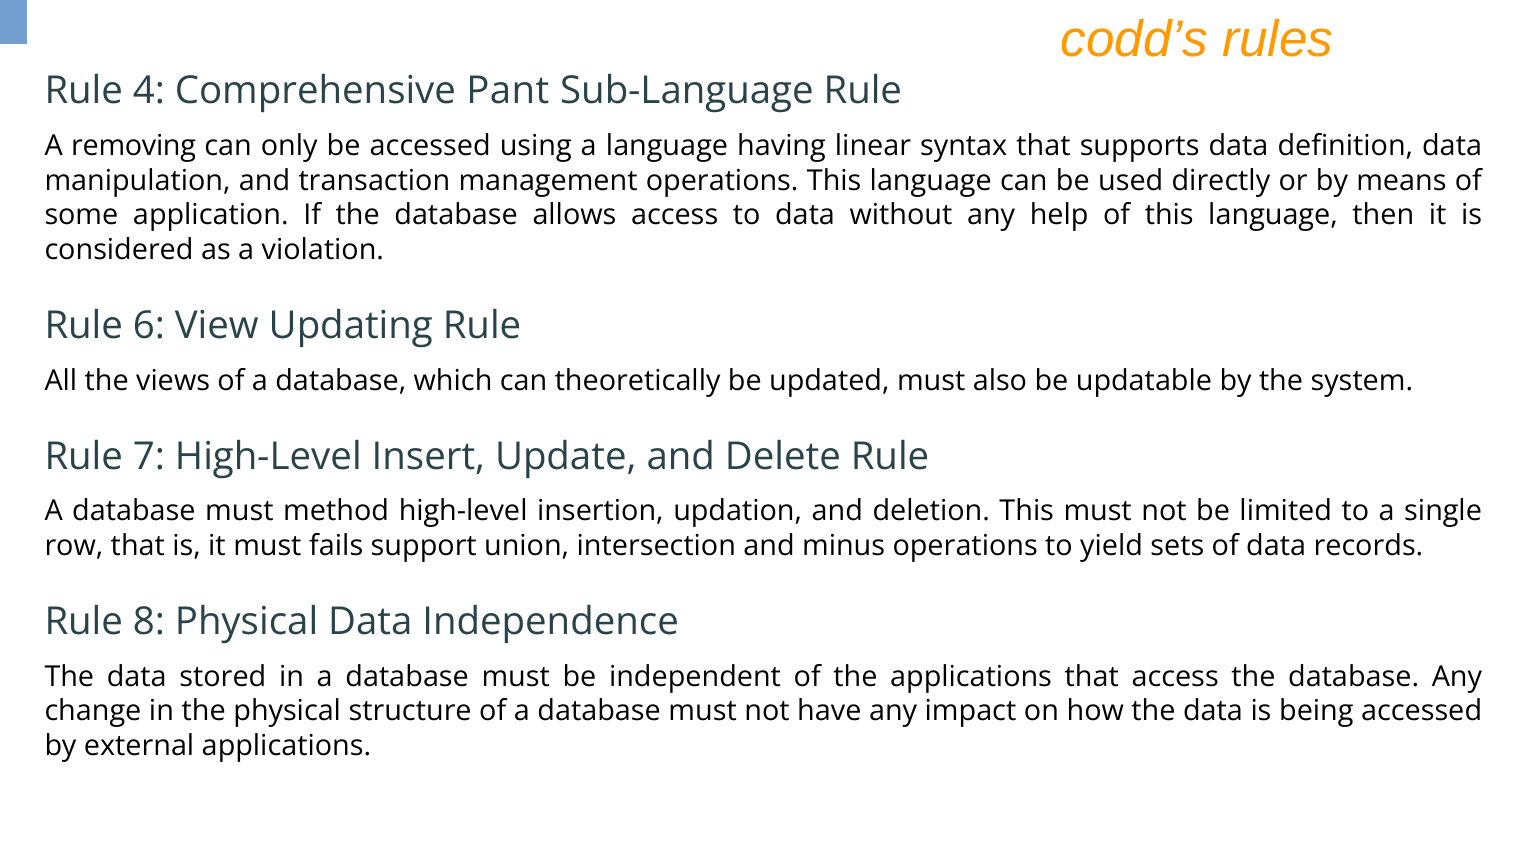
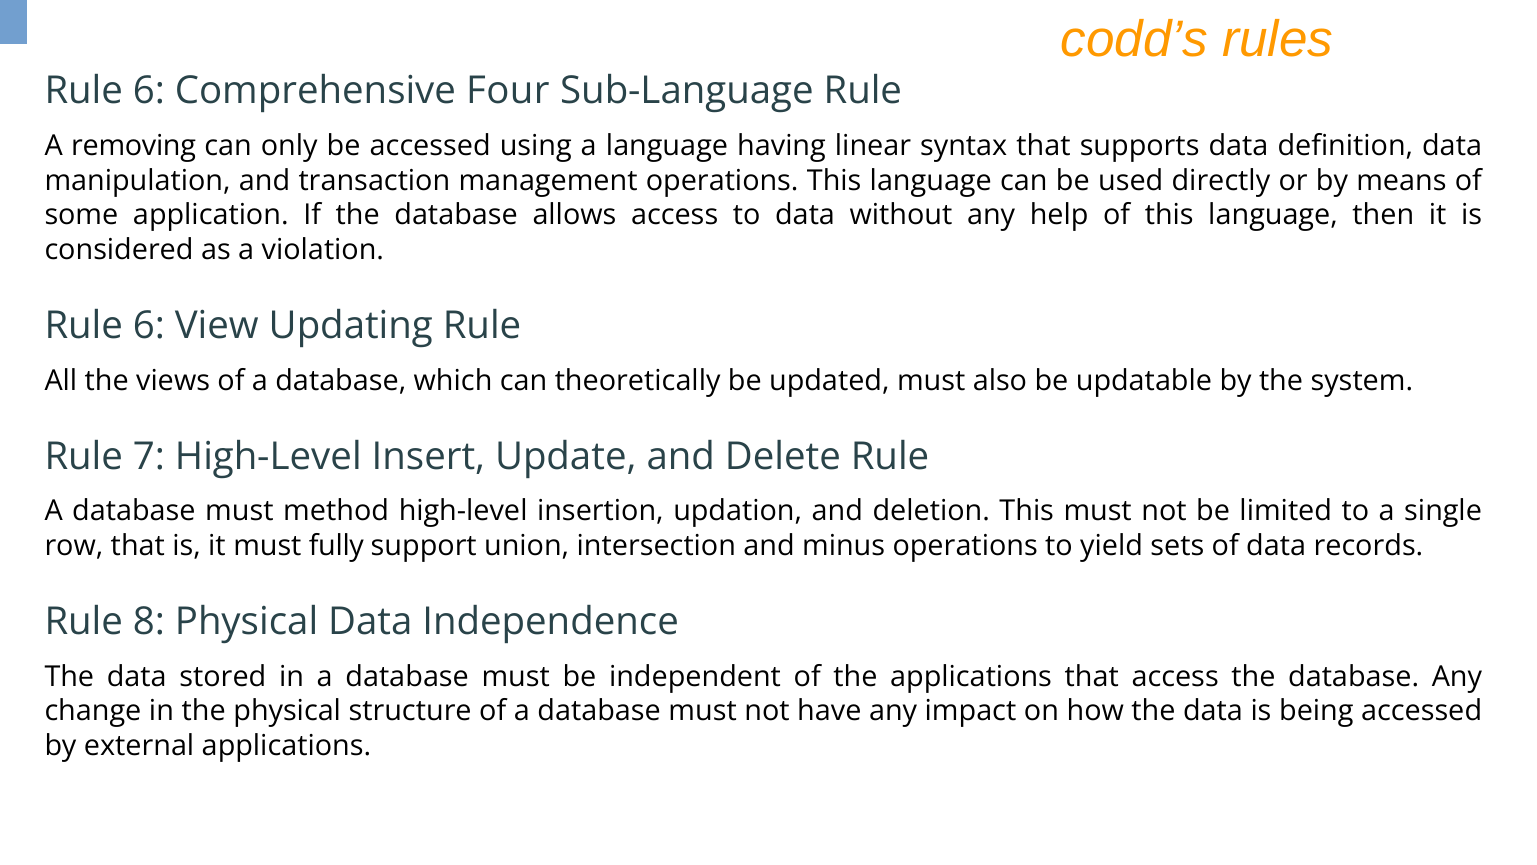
4: 4 -> 6 (149, 91)
Pant: Pant -> Four (508, 91)
fails: fails -> fully (336, 546)
